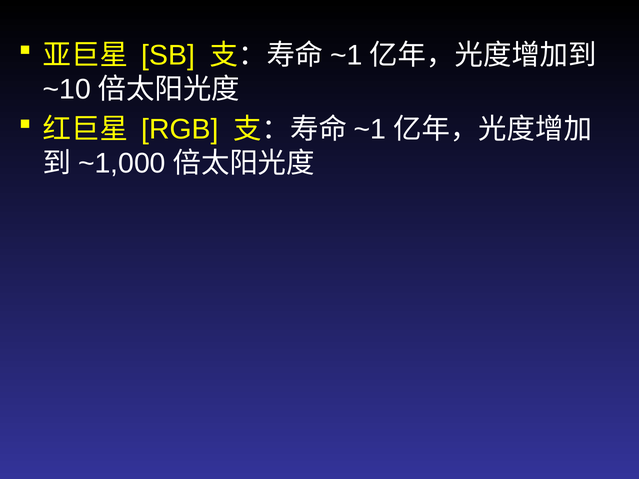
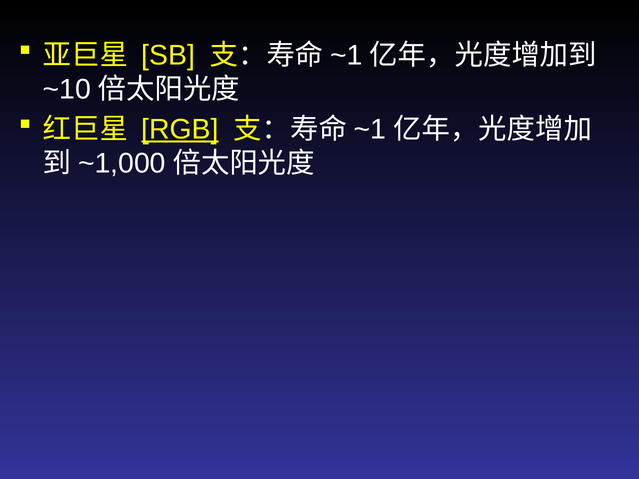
RGB underline: none -> present (180, 129)
